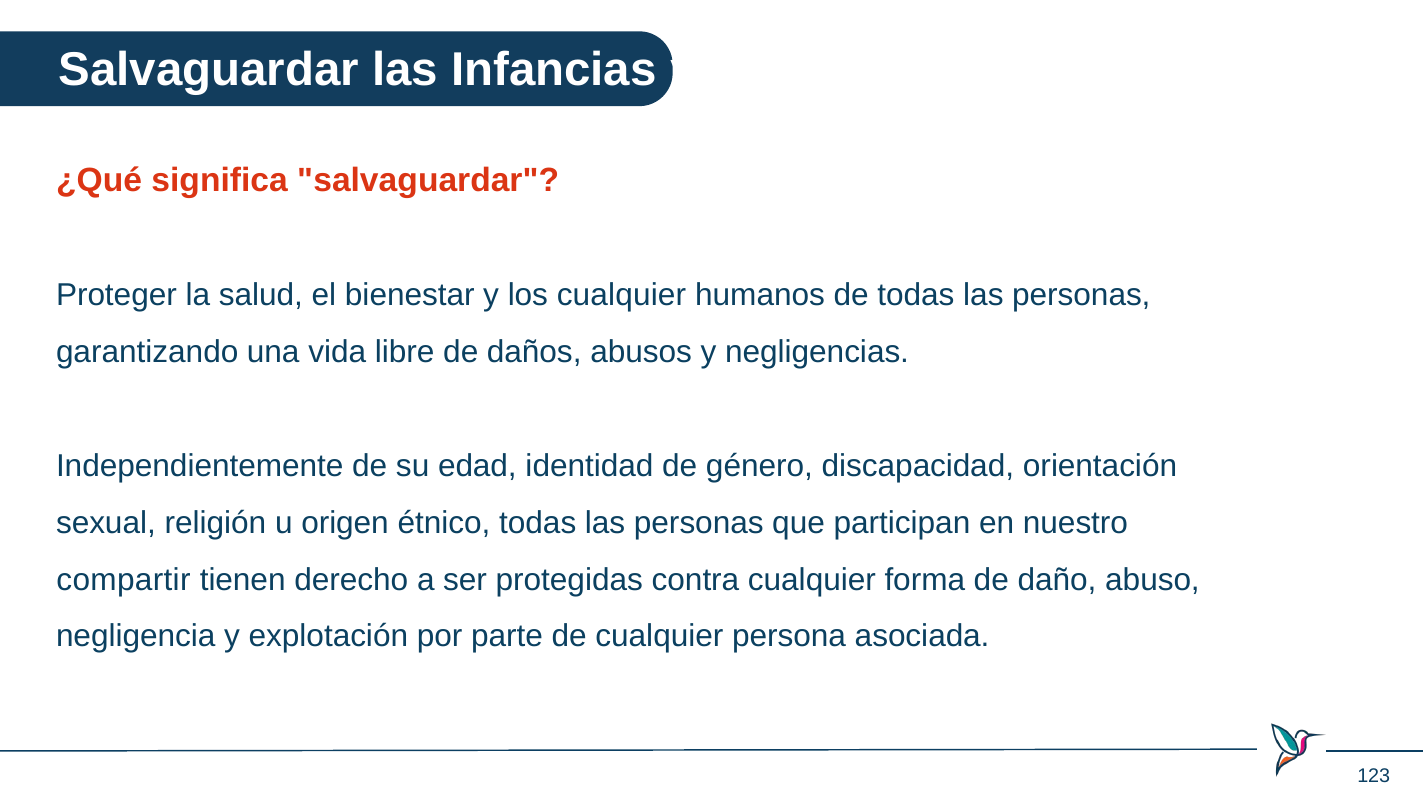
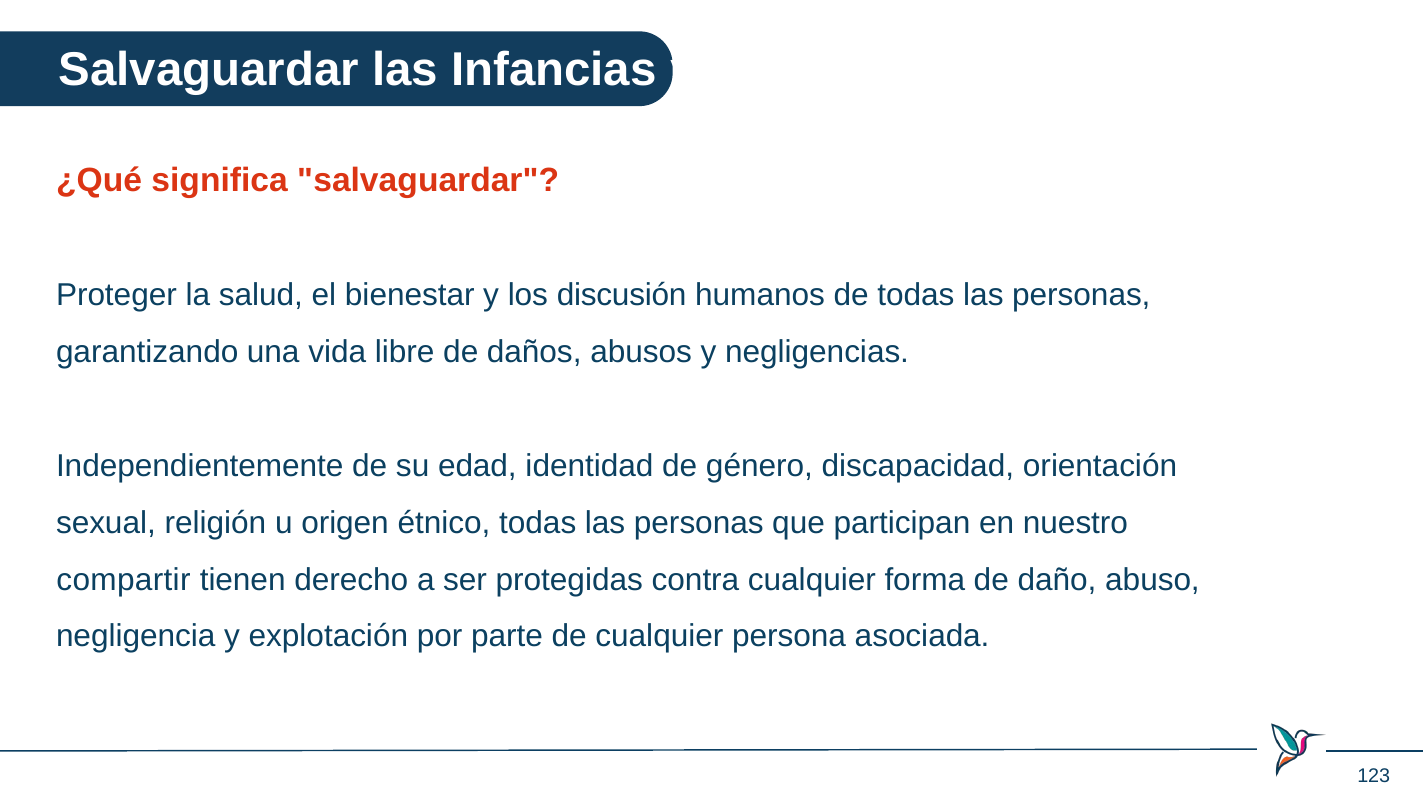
los cualquier: cualquier -> discusión (622, 296)
